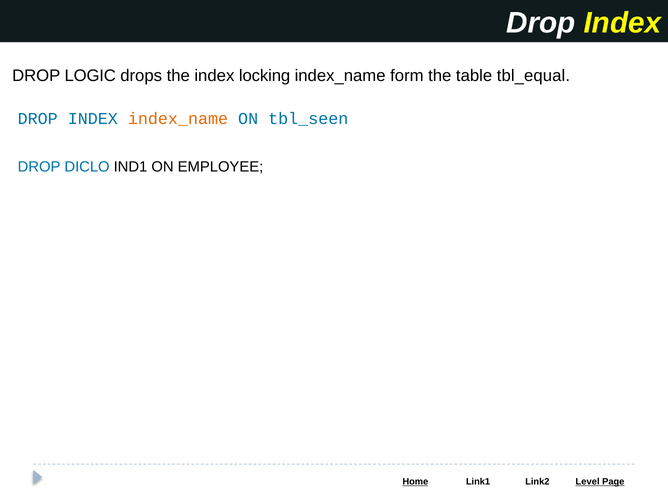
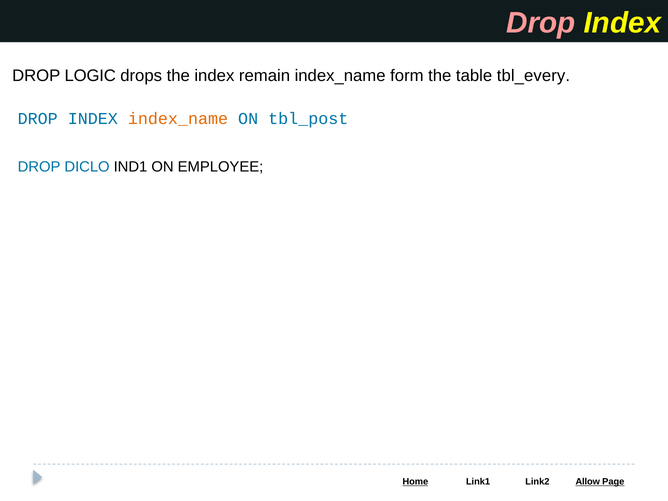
Drop colour: white -> pink (541, 23)
locking: locking -> remain (265, 76)
tbl_equal: tbl_equal -> tbl_every (533, 76)
tbl_seen: tbl_seen -> tbl_post (308, 119)
Level: Level -> Allow (588, 482)
